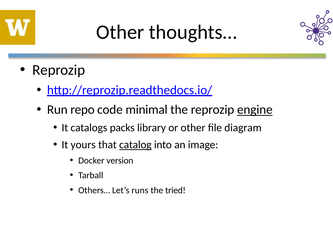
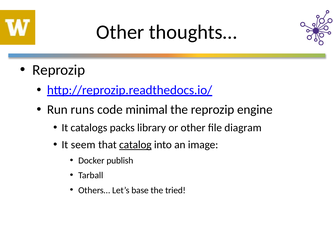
repo: repo -> runs (82, 110)
engine underline: present -> none (255, 110)
yours: yours -> seem (83, 145)
version: version -> publish (120, 160)
runs: runs -> base (140, 190)
